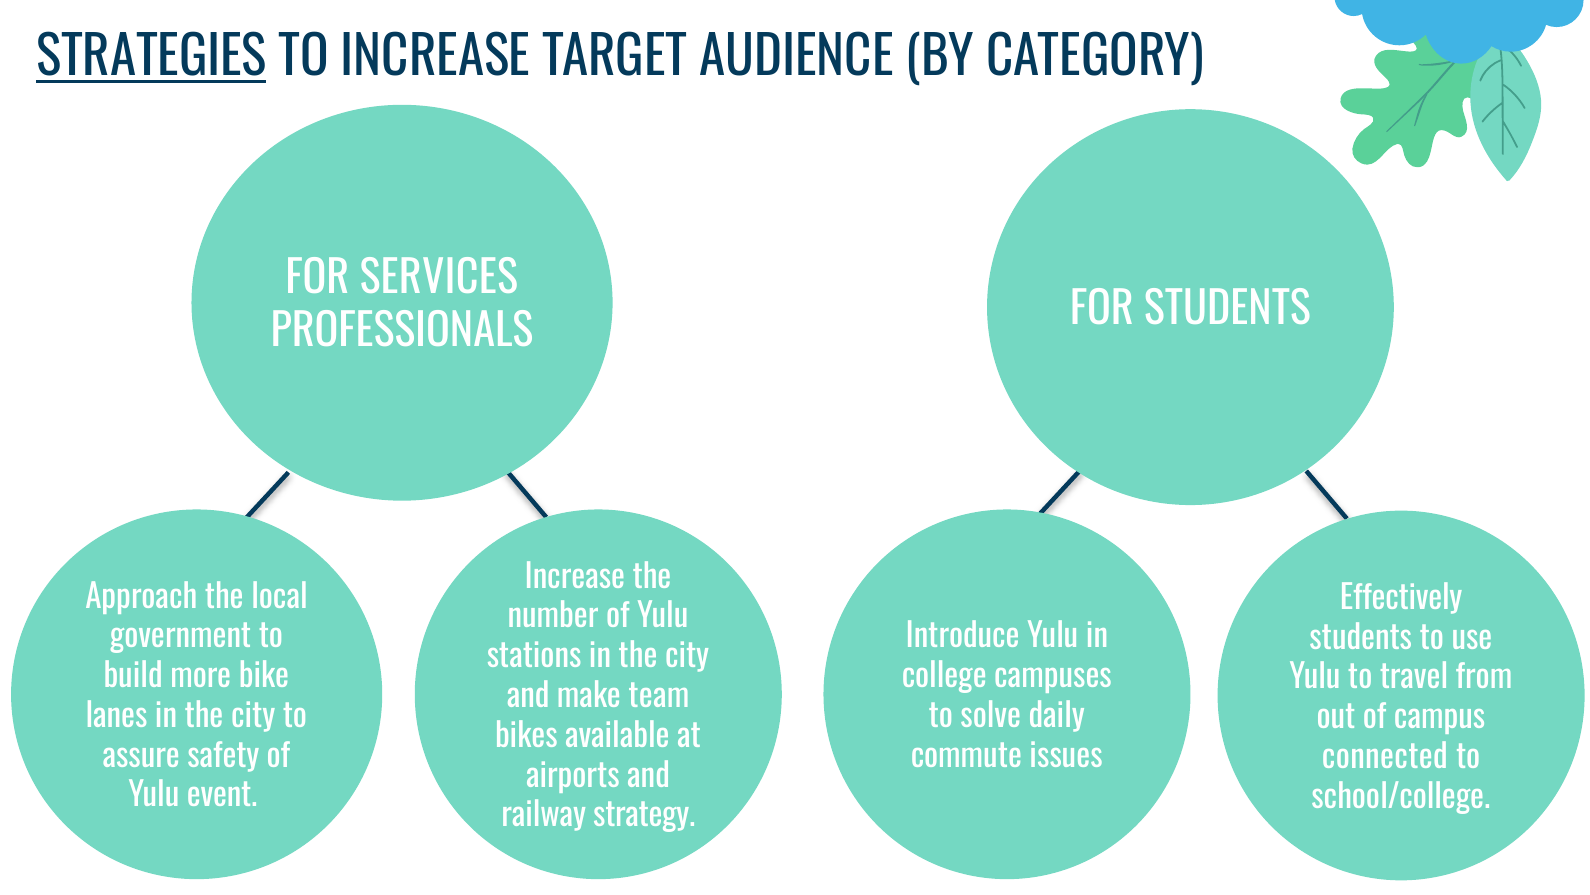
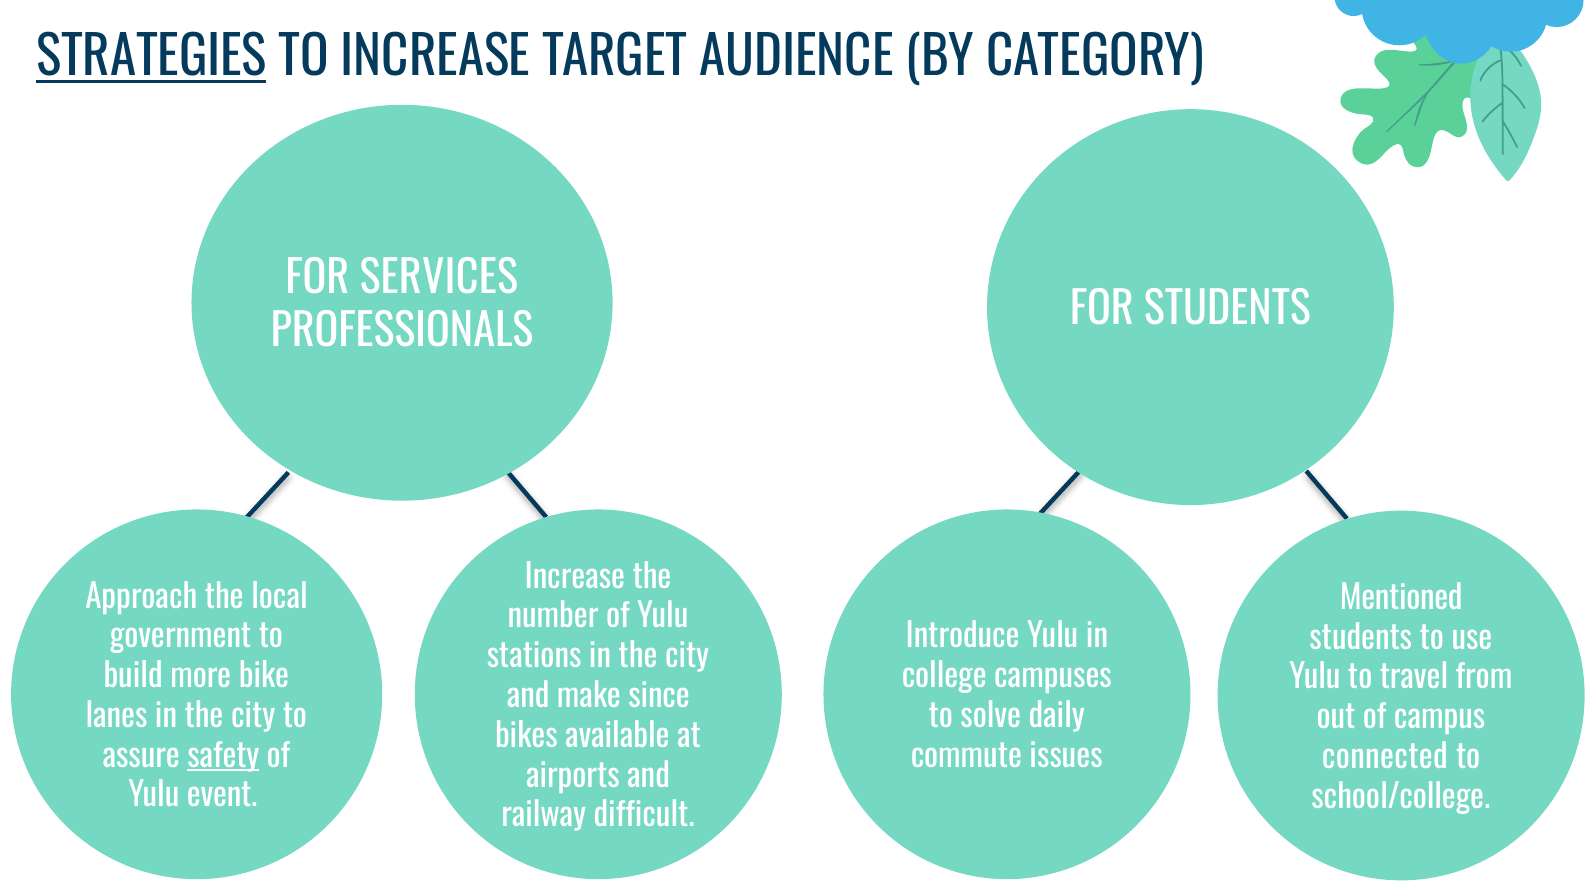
Effectively: Effectively -> Mentioned (1401, 598)
team: team -> since (659, 696)
safety underline: none -> present (223, 756)
strategy: strategy -> difficult (644, 815)
